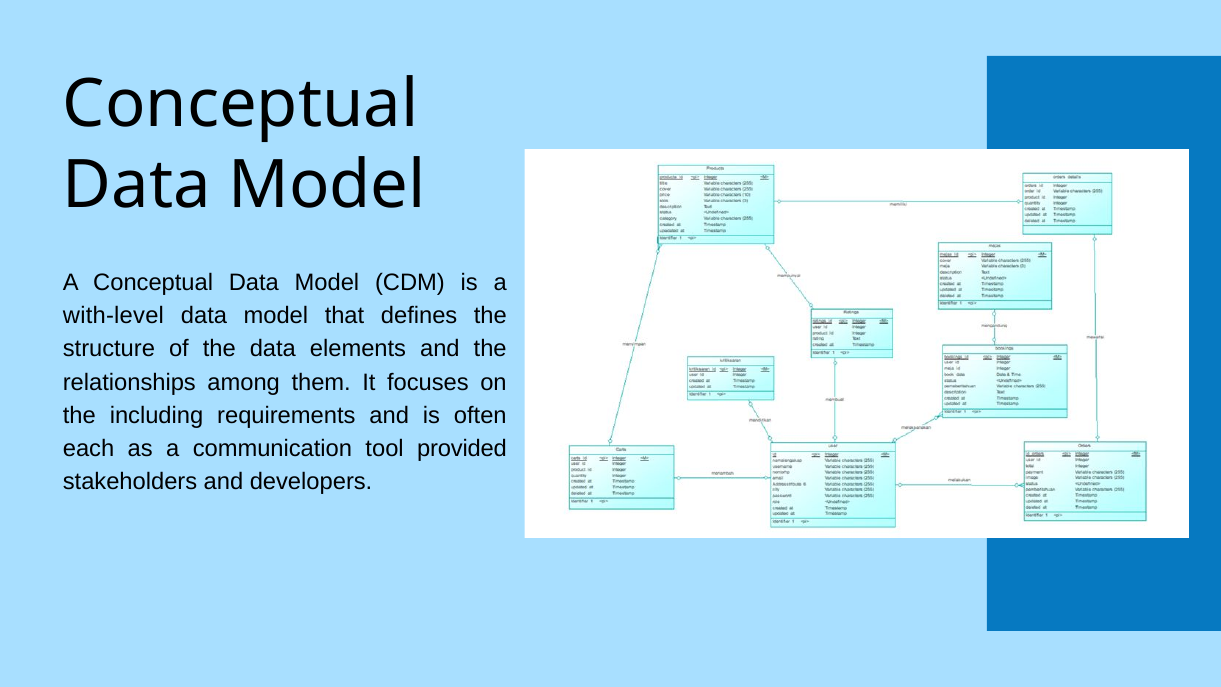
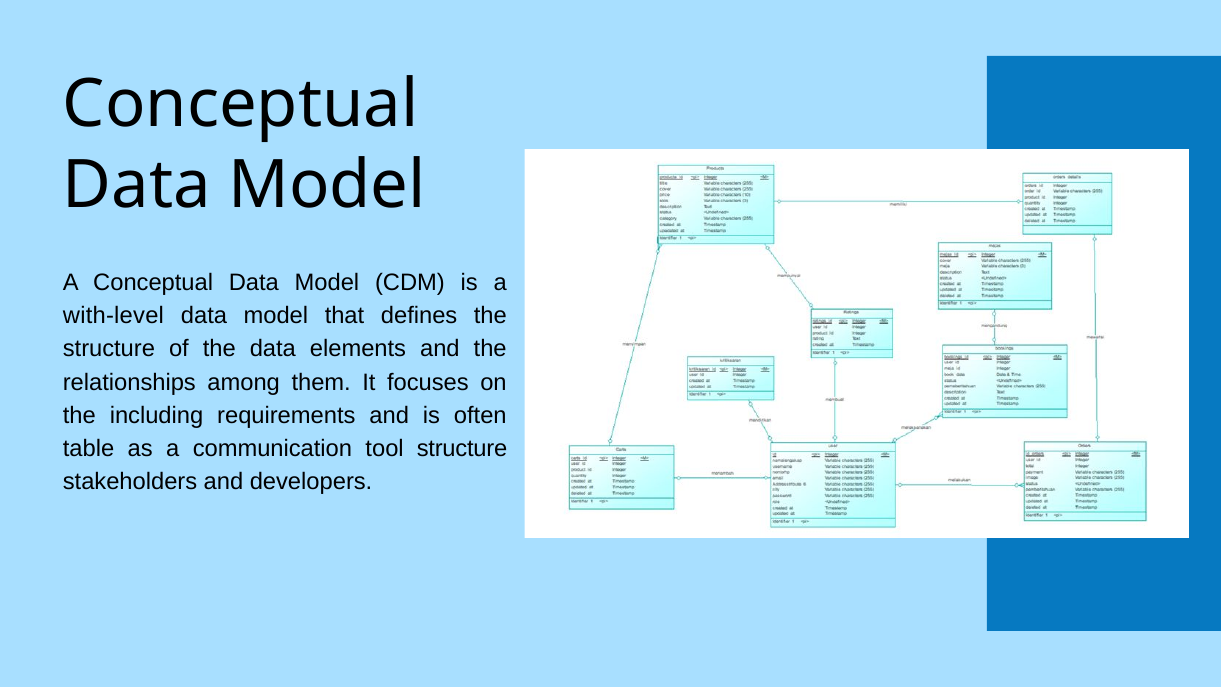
each: each -> table (89, 449)
tool provided: provided -> structure (462, 449)
